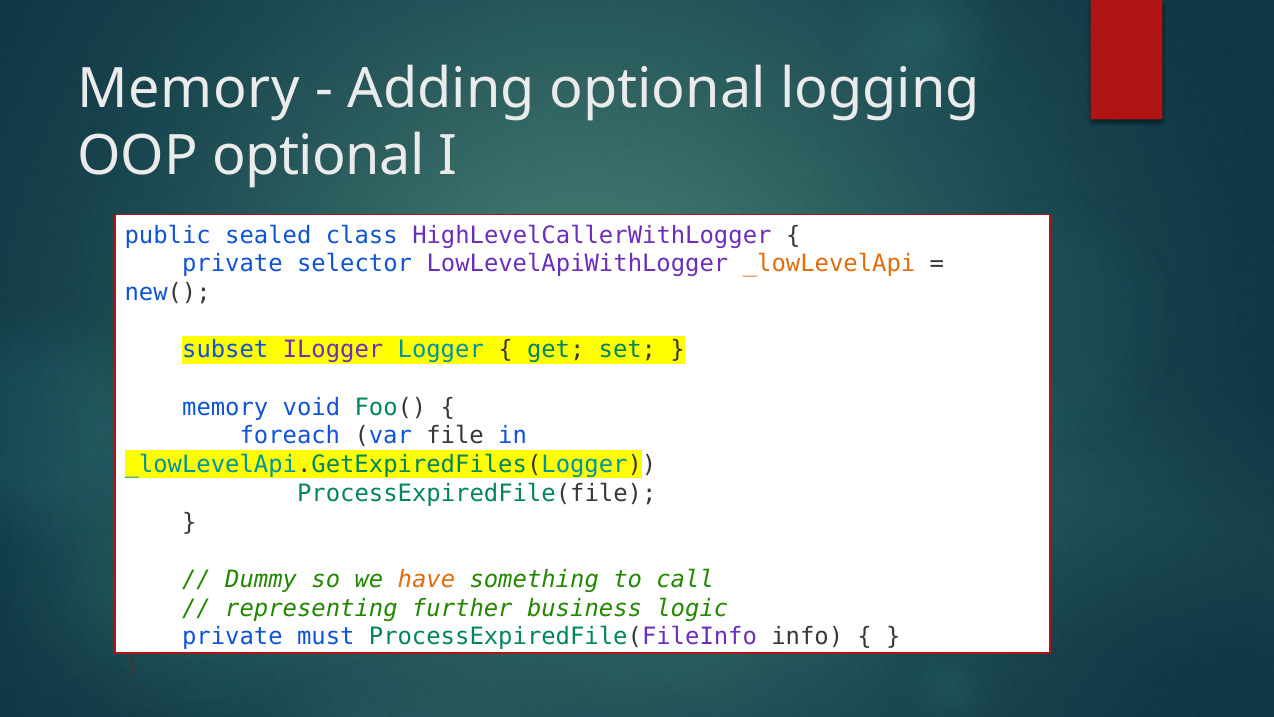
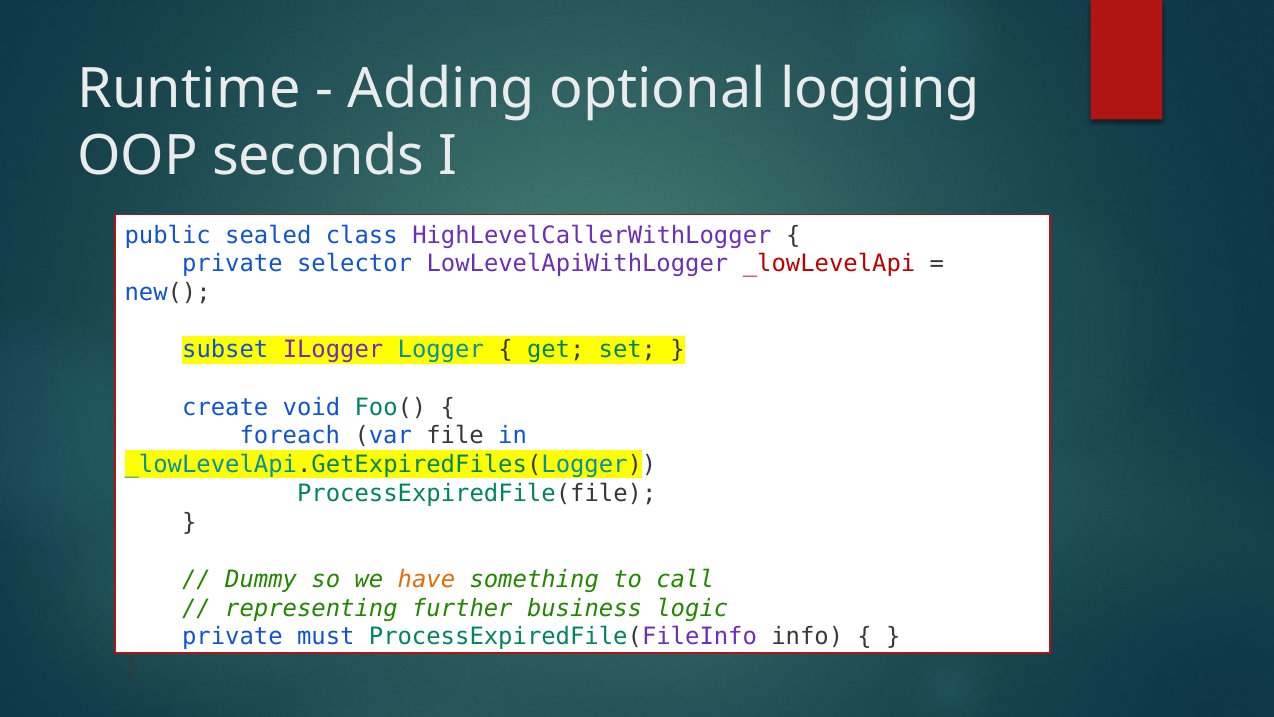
Memory: Memory -> Runtime (189, 89)
OOP optional: optional -> seconds (318, 156)
_lowLevelApi colour: orange -> red (829, 264)
memory: memory -> create (225, 407)
